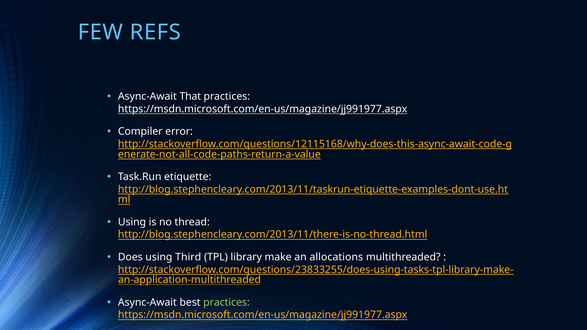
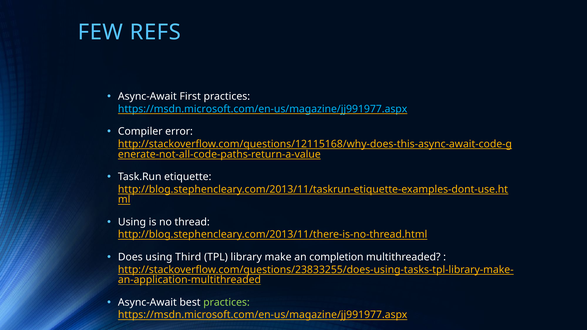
That: That -> First (190, 97)
https://msdn.microsoft.com/en-us/magazine/jj991977.aspx colour: white -> light blue (263, 109)
allocations: allocations -> completion (336, 257)
